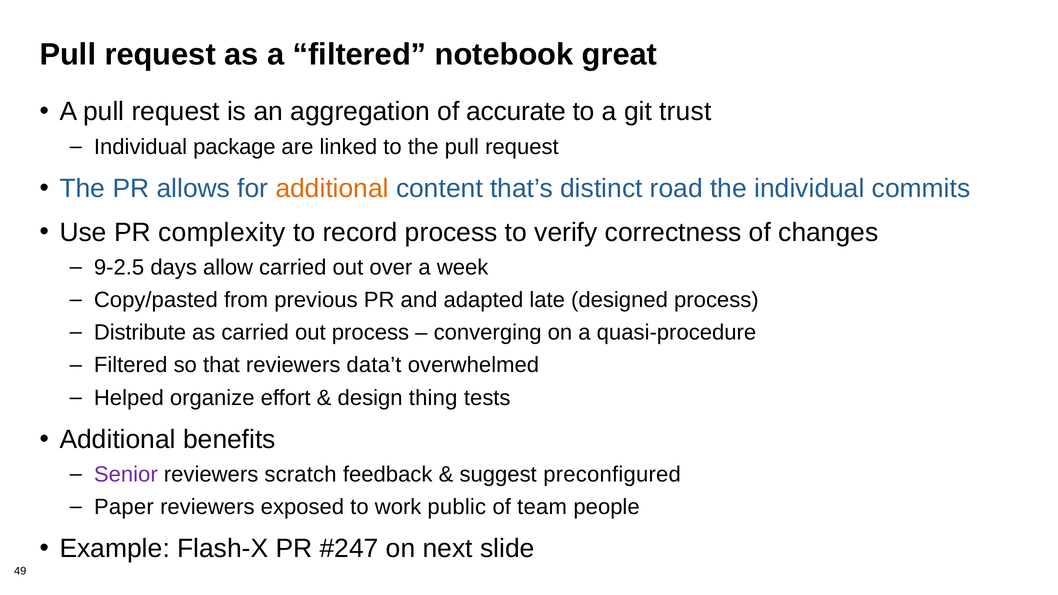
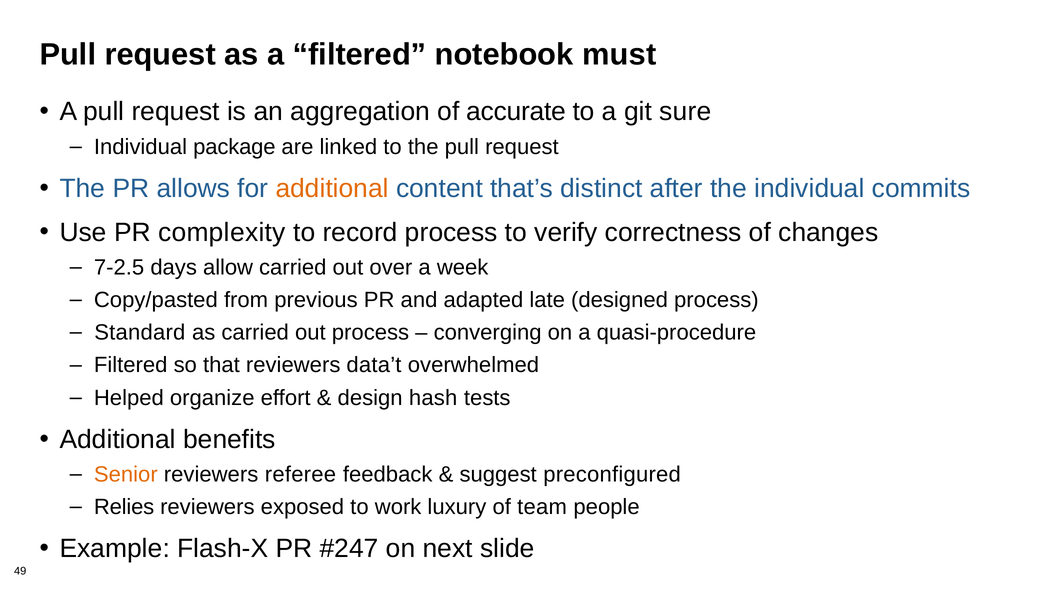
great: great -> must (619, 55)
trust: trust -> sure (686, 112)
road: road -> after (676, 188)
9-2.5: 9-2.5 -> 7-2.5 (119, 267)
Distribute: Distribute -> Standard (140, 333)
thing: thing -> hash (433, 398)
Senior colour: purple -> orange (126, 475)
scratch: scratch -> referee (300, 475)
Paper: Paper -> Relies (124, 507)
public: public -> luxury (457, 507)
